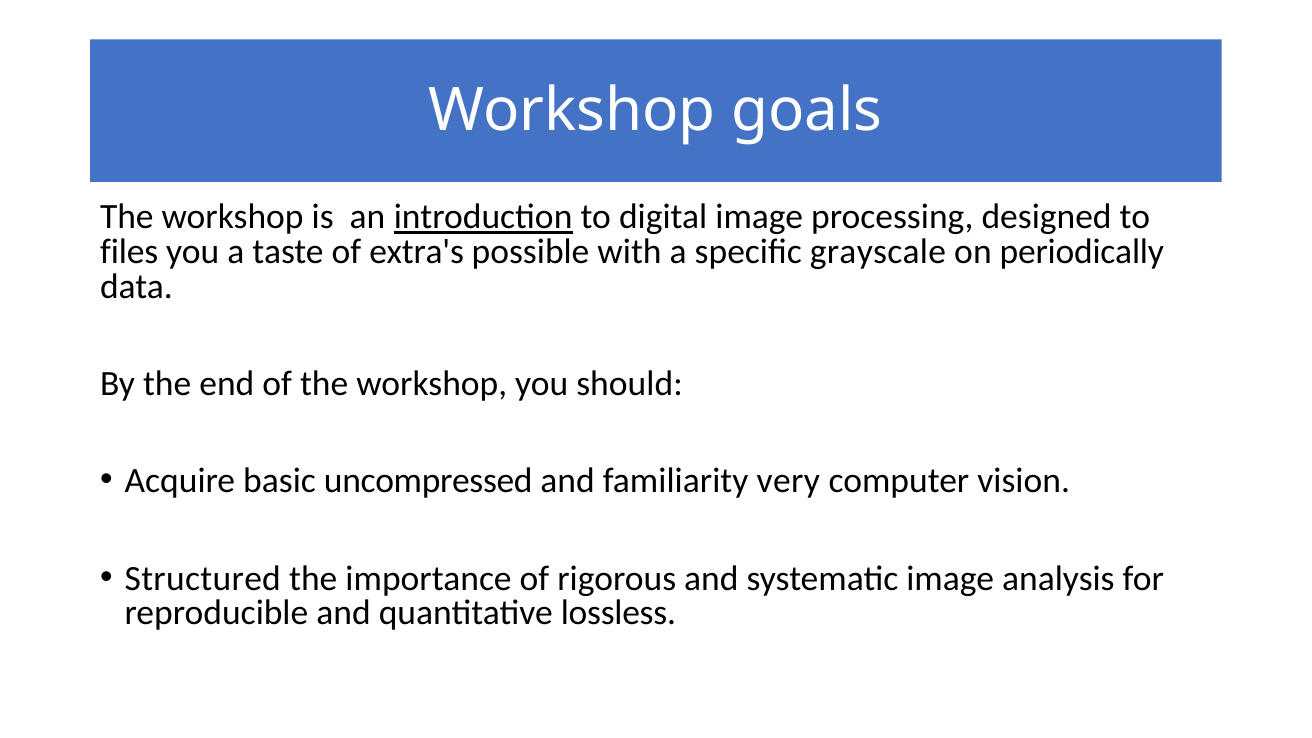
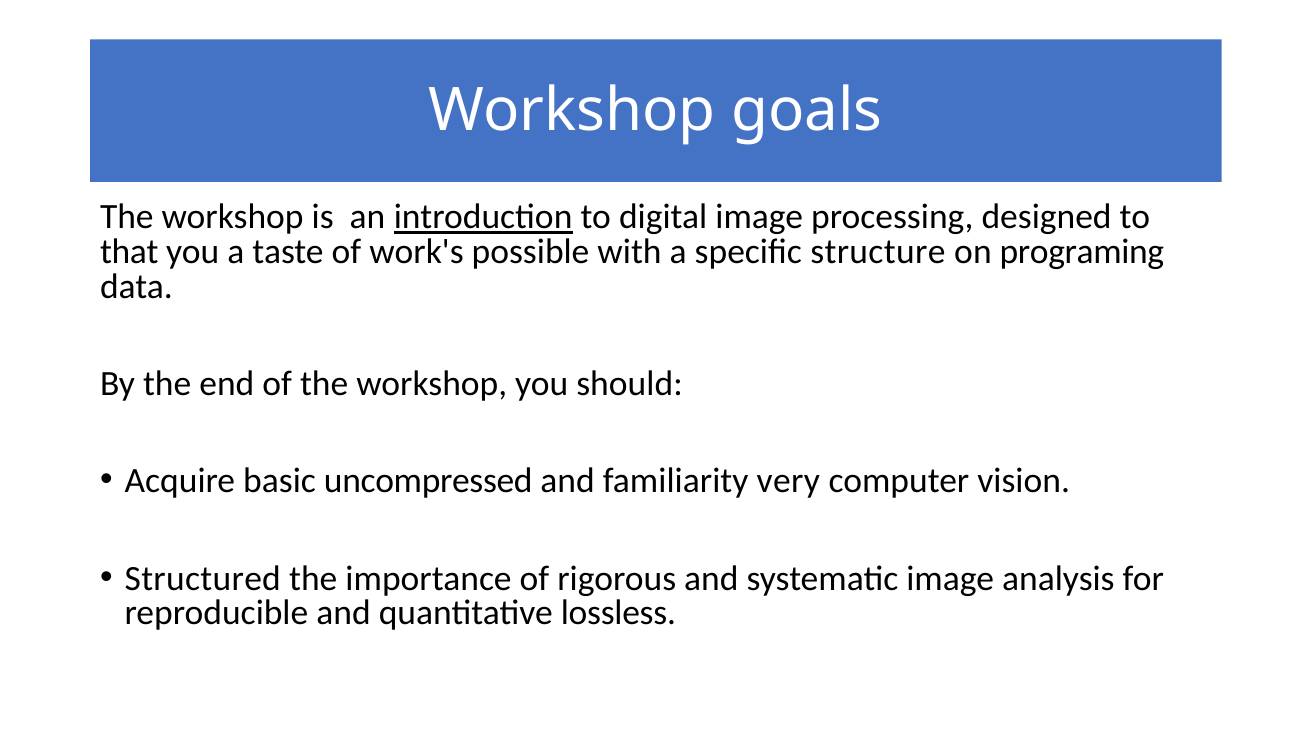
files: files -> that (129, 252)
extra's: extra's -> work's (416, 252)
grayscale: grayscale -> structure (878, 252)
periodically: periodically -> programing (1082, 252)
